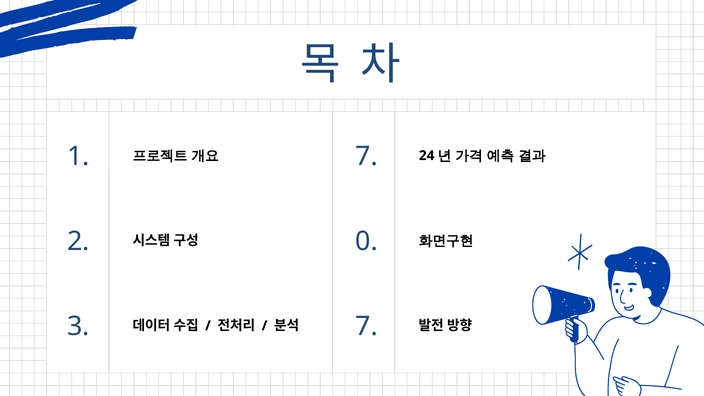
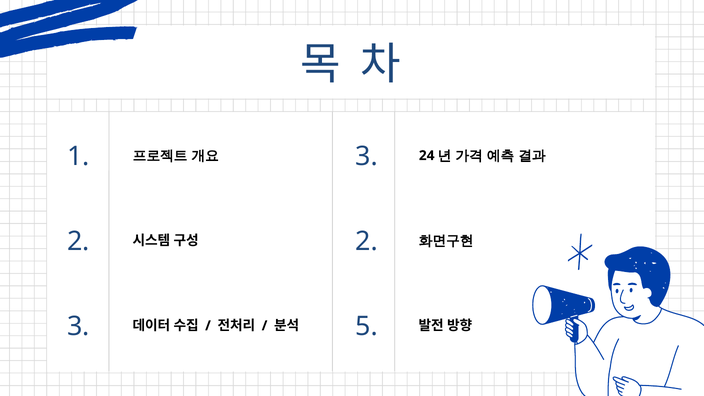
1 7: 7 -> 3 (367, 156)
2 0: 0 -> 2 (367, 241)
3 7: 7 -> 5 (367, 327)
